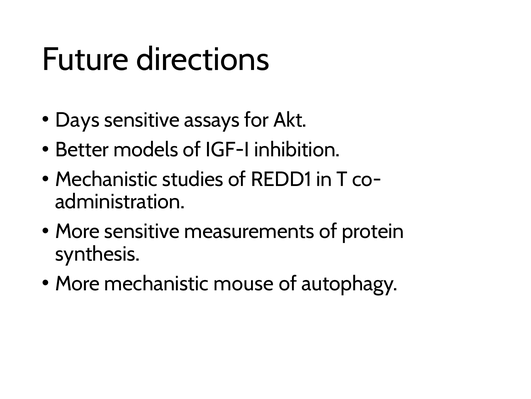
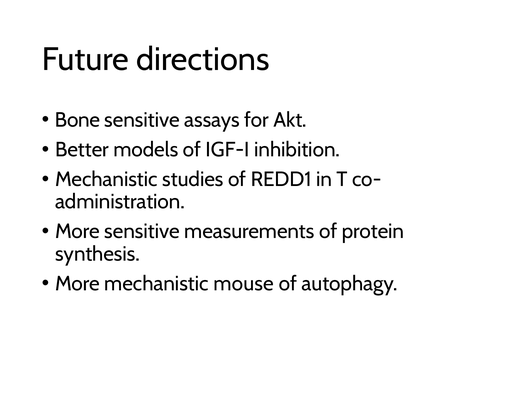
Days: Days -> Bone (78, 120)
